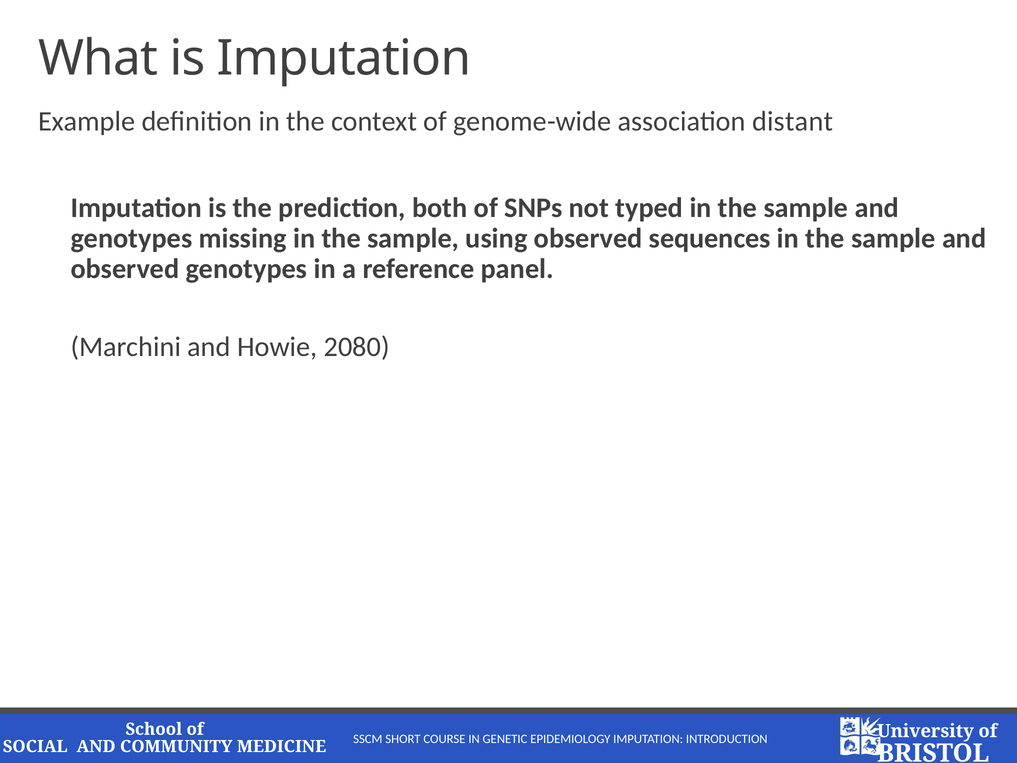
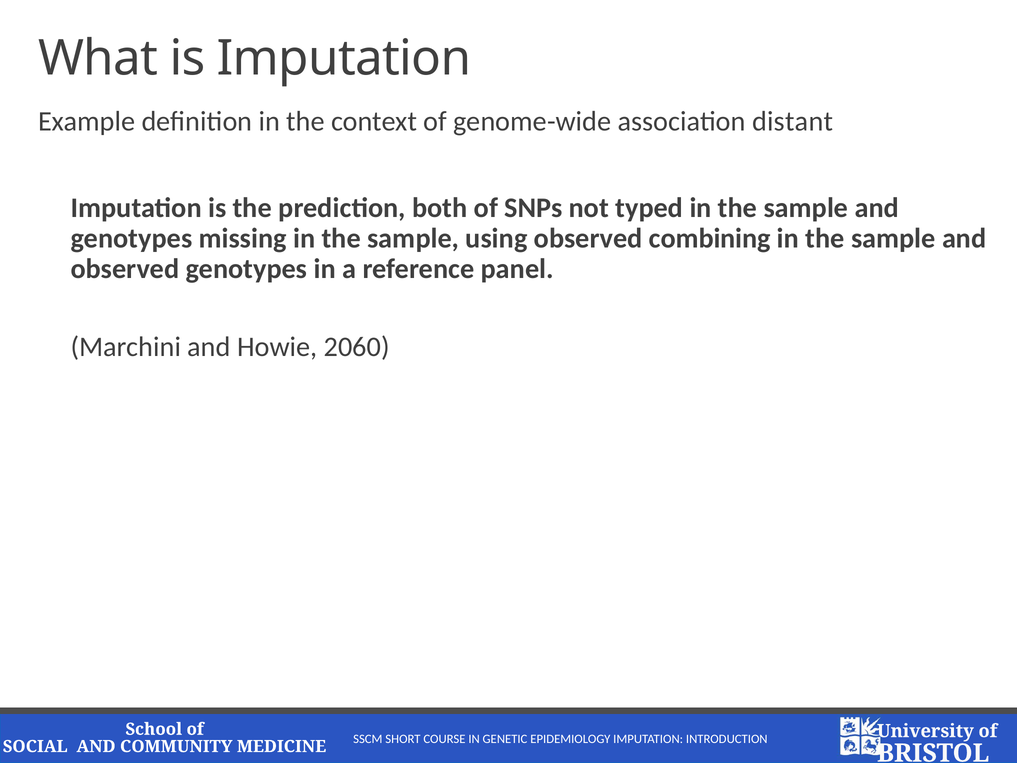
sequences: sequences -> combining (710, 238)
2080: 2080 -> 2060 (357, 347)
